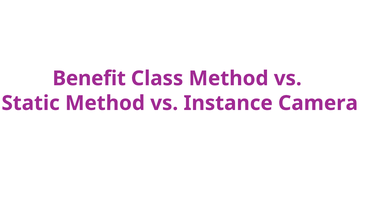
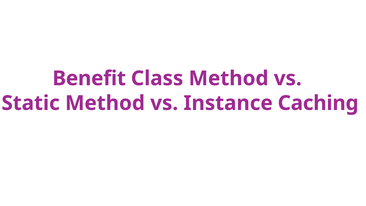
Camera: Camera -> Caching (318, 103)
